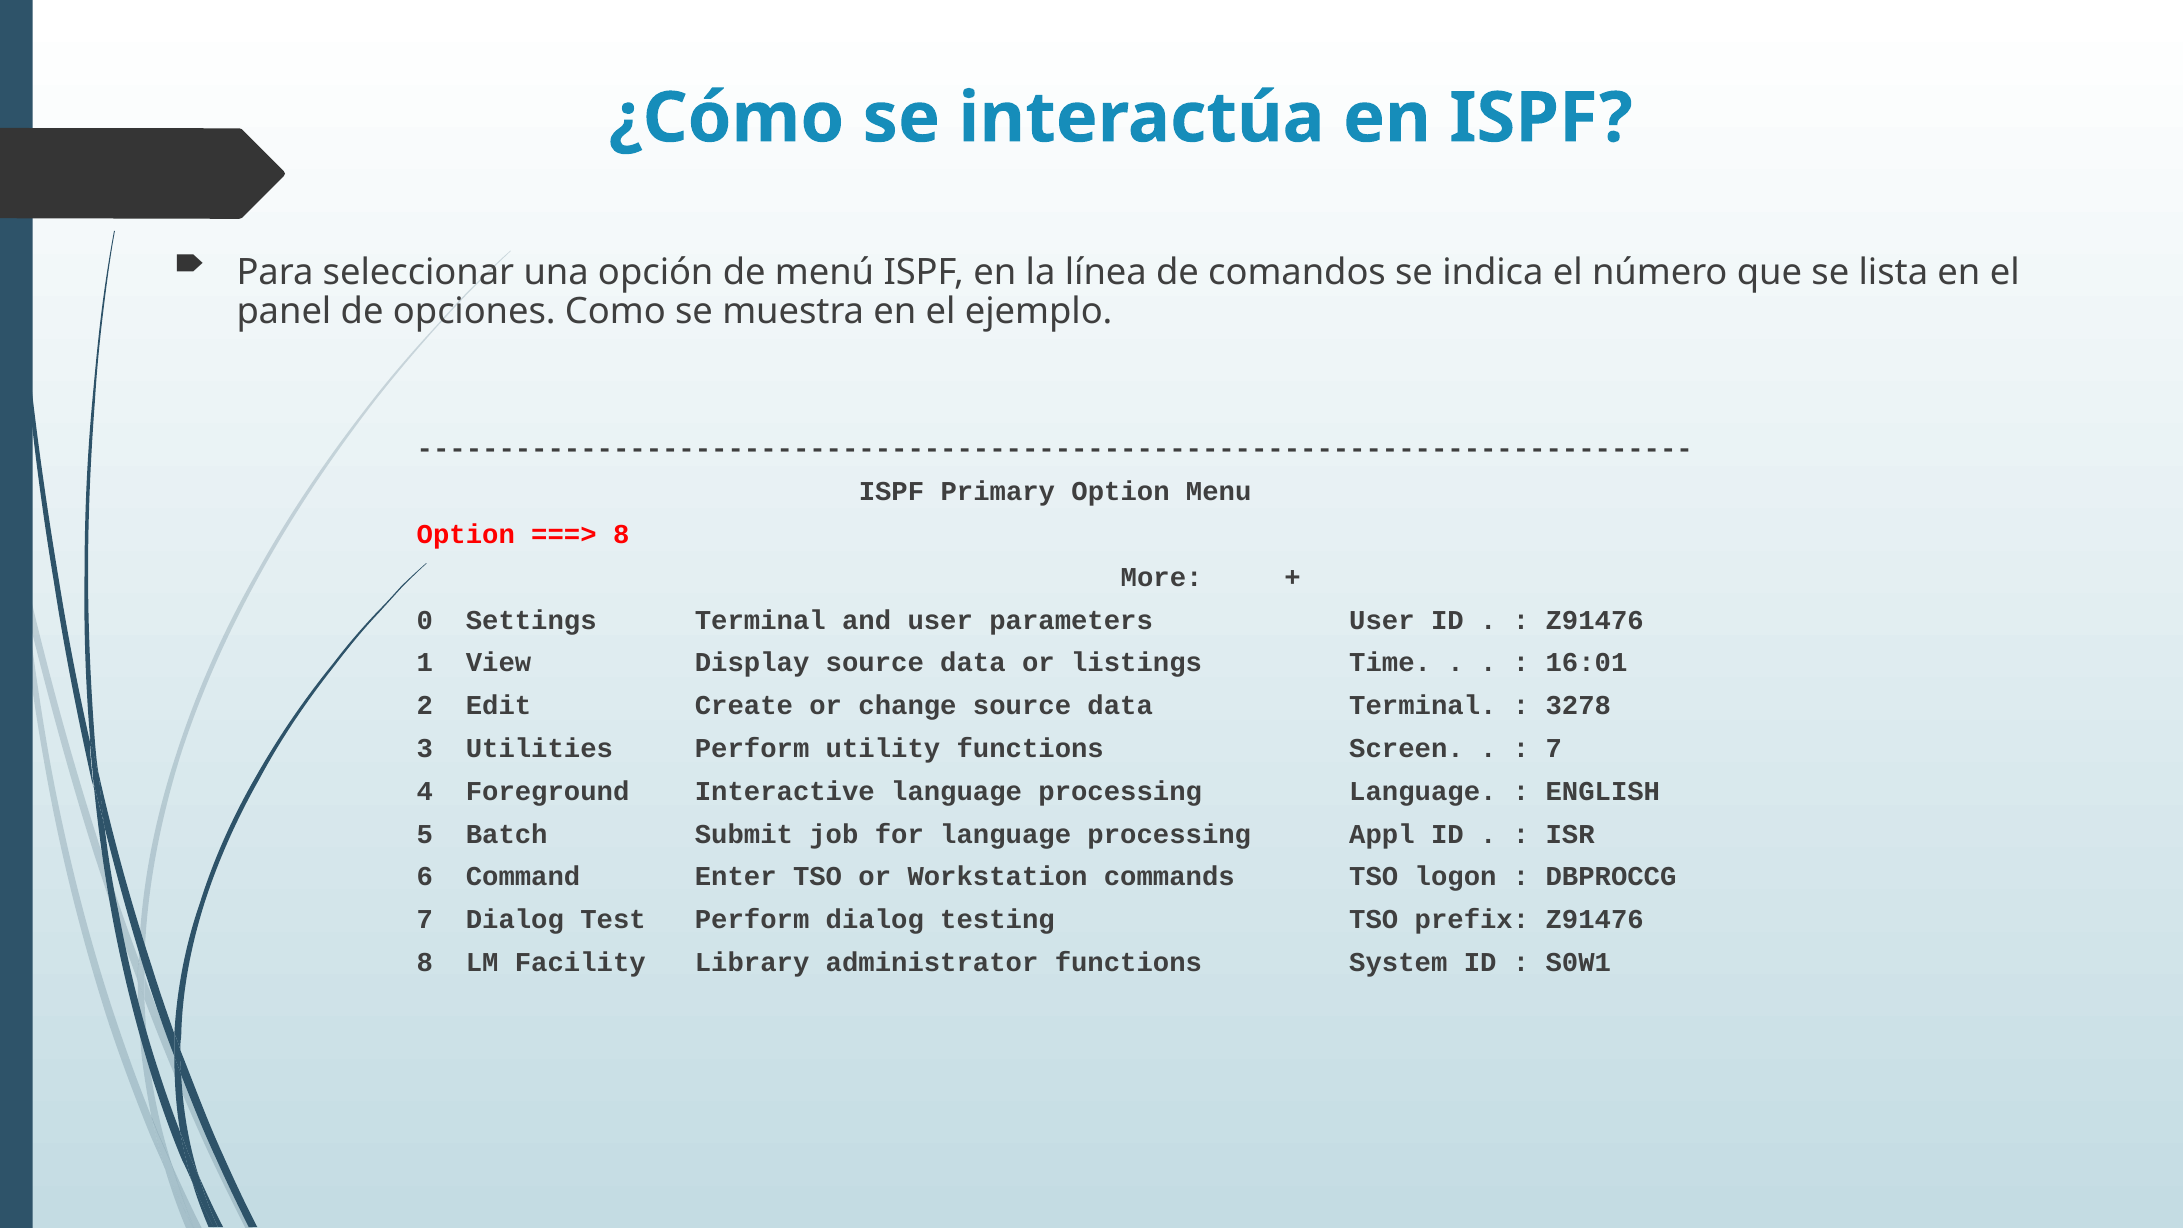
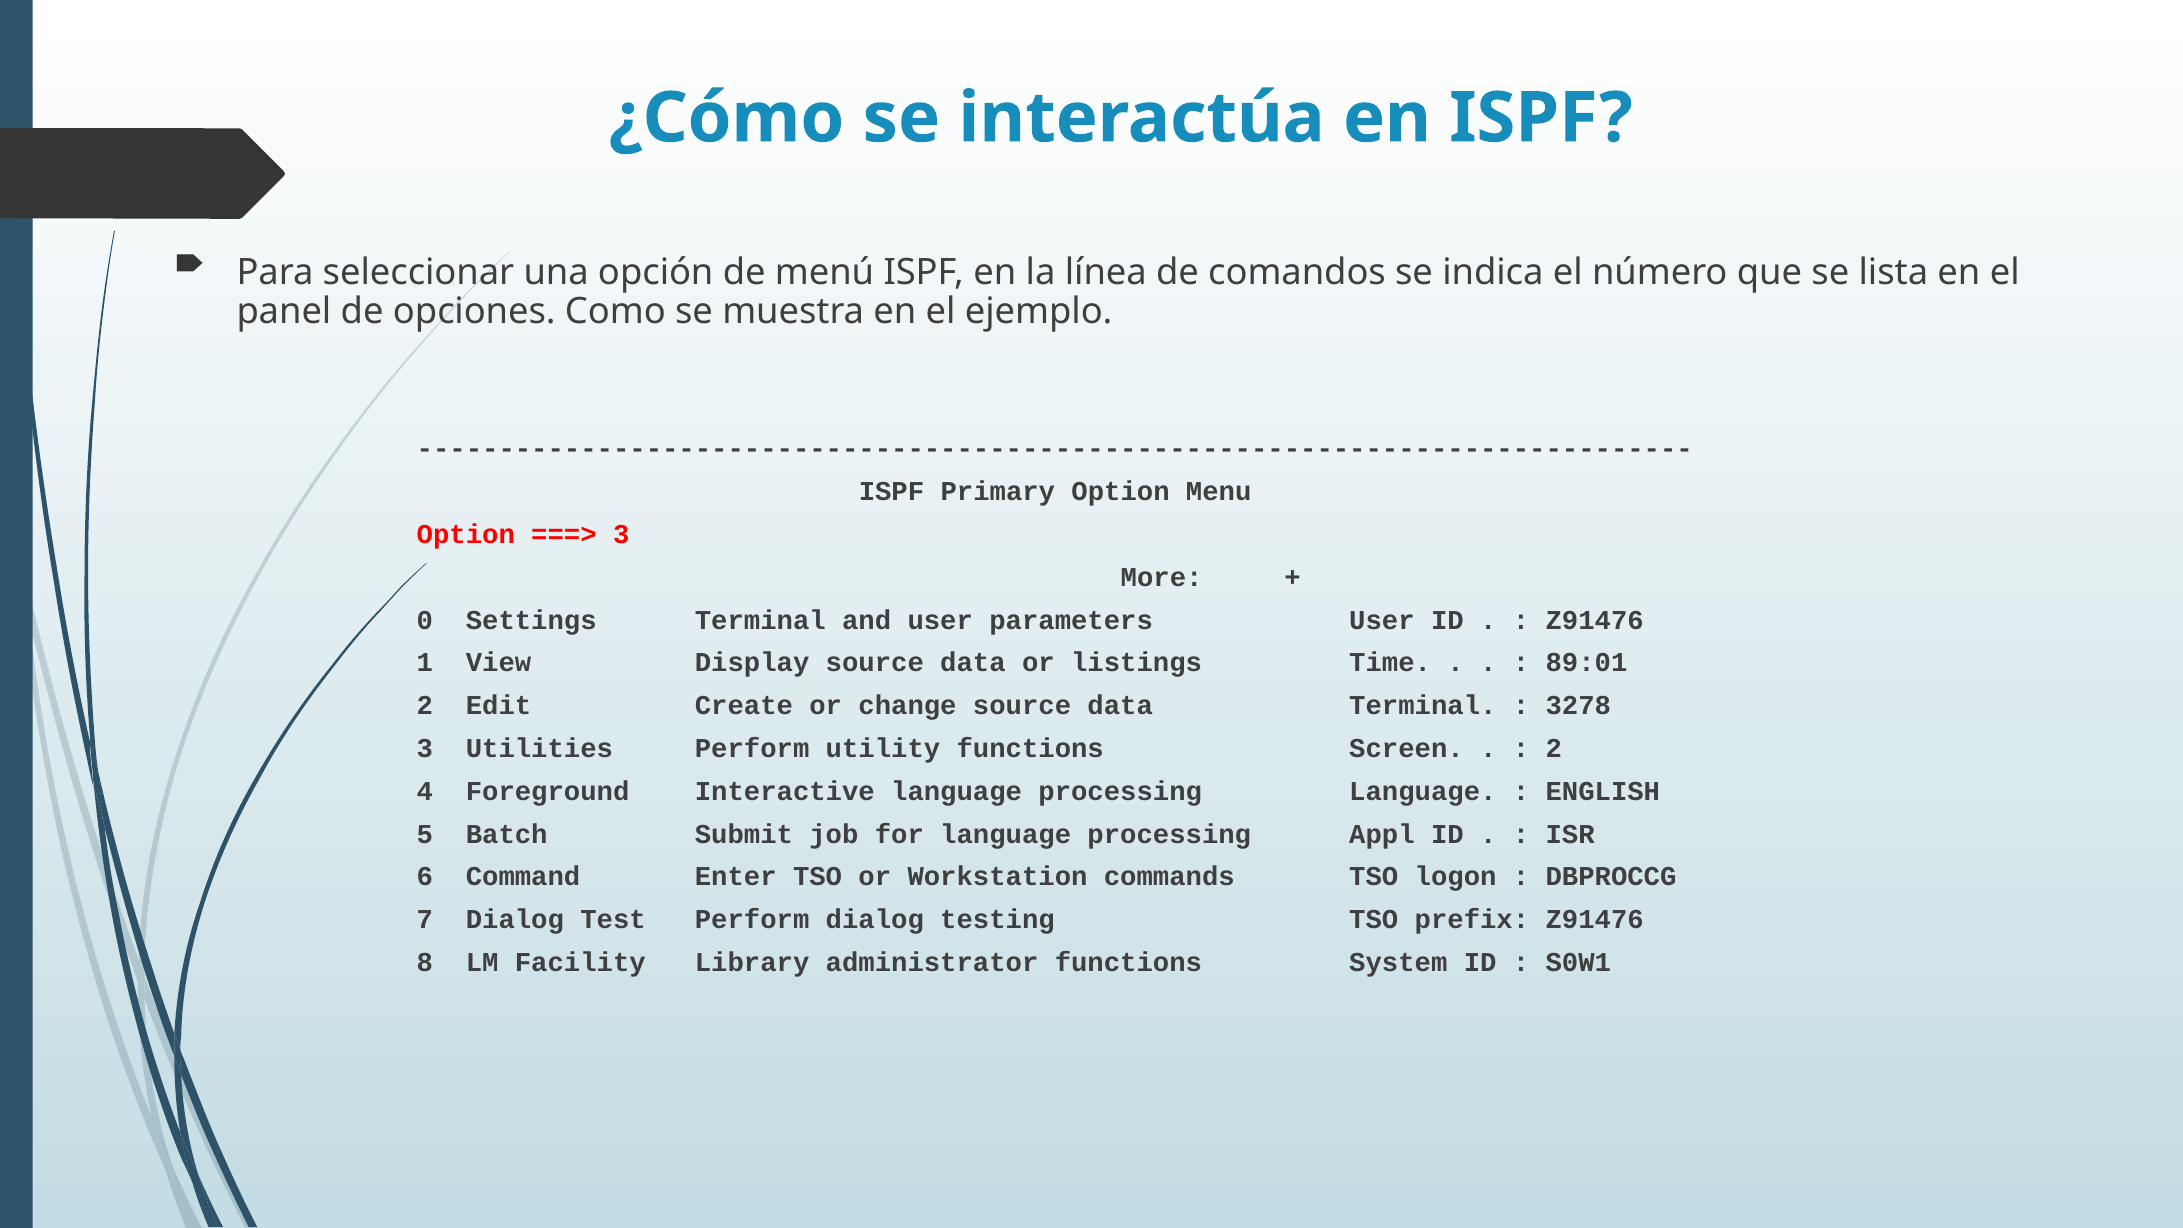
8: 8 -> 3 (621, 534)
16:01: 16:01 -> 89:01 (1586, 663)
7: 7 -> 2 (1554, 748)
